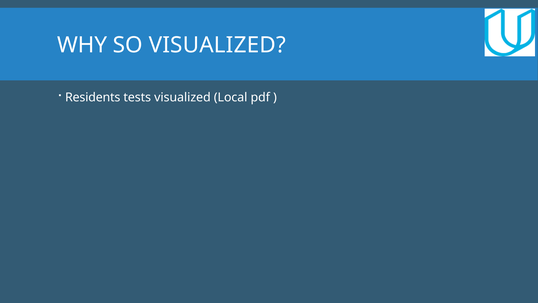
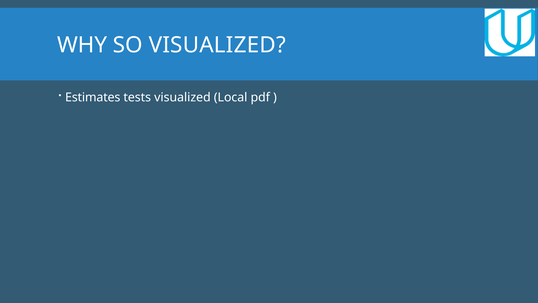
Residents: Residents -> Estimates (93, 97)
